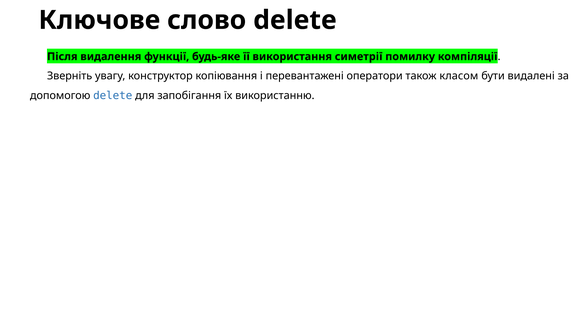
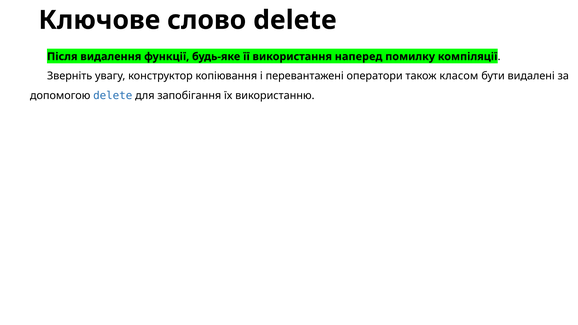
симетрії: симетрії -> наперед (359, 57)
